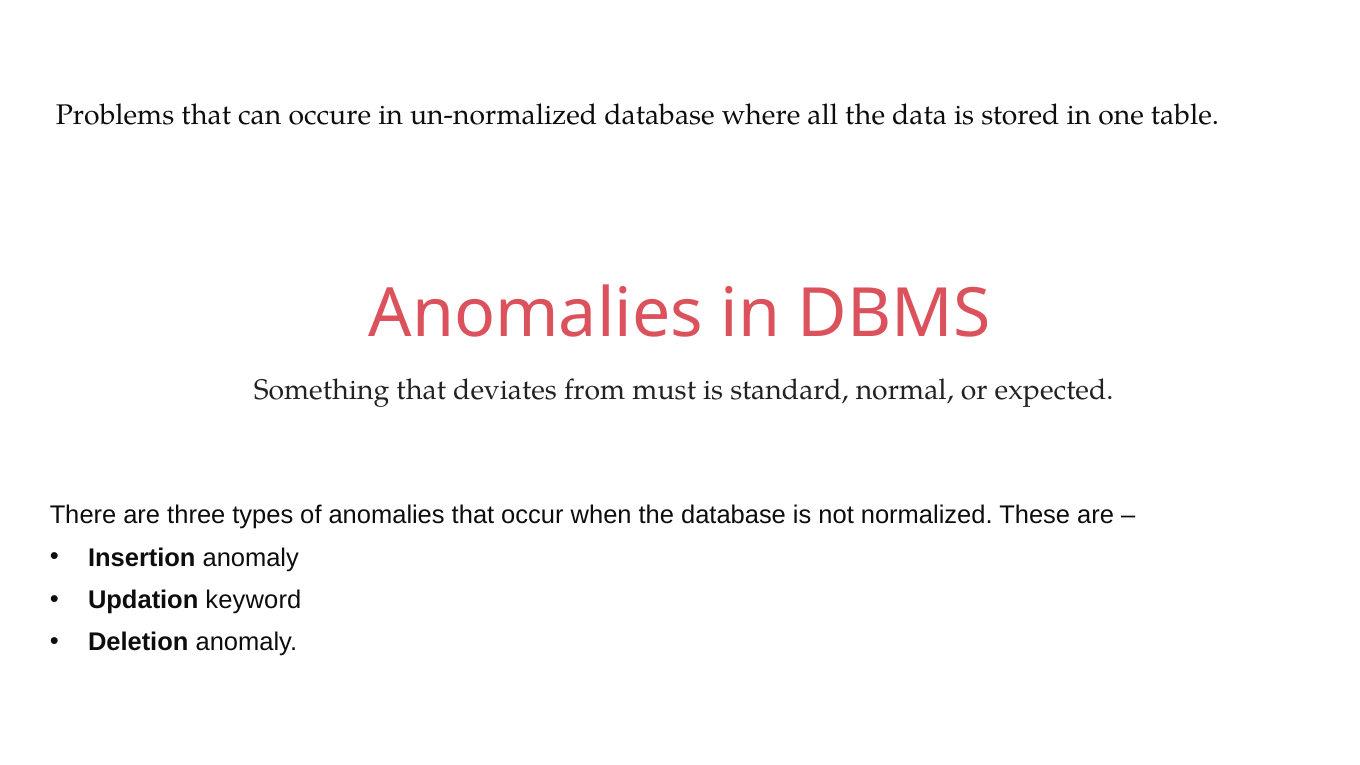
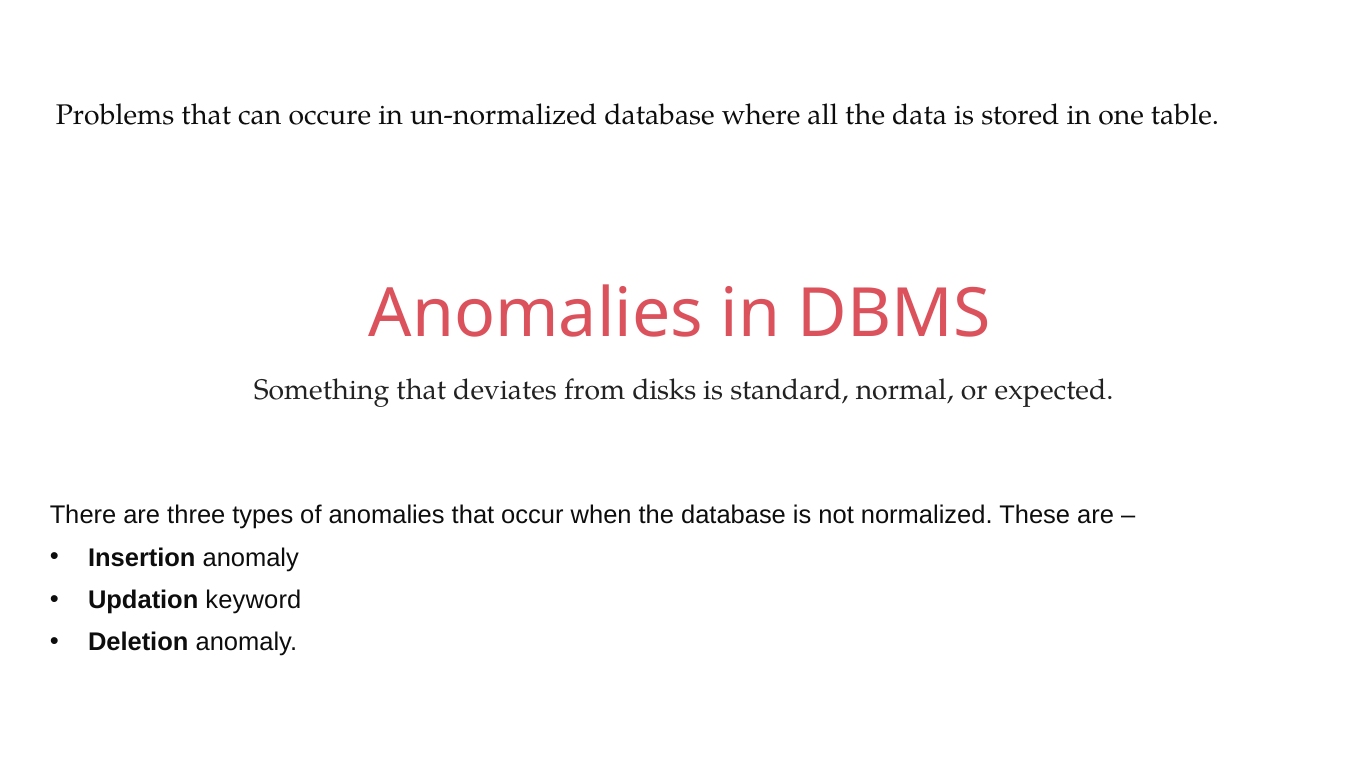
must: must -> disks (664, 390)
